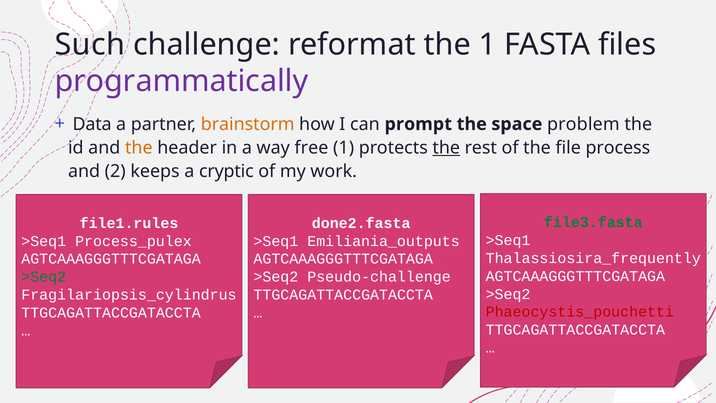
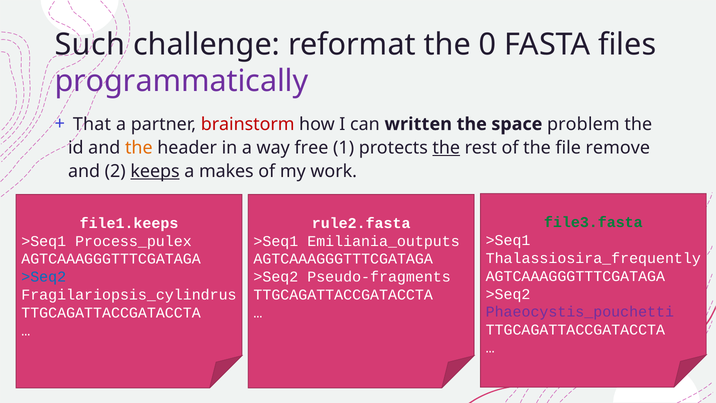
the 1: 1 -> 0 (487, 45)
Data: Data -> That (92, 124)
brainstorm colour: orange -> red (248, 124)
prompt: prompt -> written (418, 124)
process: process -> remove (618, 148)
keeps underline: none -> present (155, 171)
cryptic: cryptic -> makes (226, 171)
file1.rules: file1.rules -> file1.keeps (129, 223)
done2.fasta: done2.fasta -> rule2.fasta (361, 223)
>Seq2 colour: green -> blue (44, 277)
Pseudo-challenge: Pseudo-challenge -> Pseudo-fragments (379, 277)
Phaeocystis_pouchetti colour: red -> purple (580, 312)
